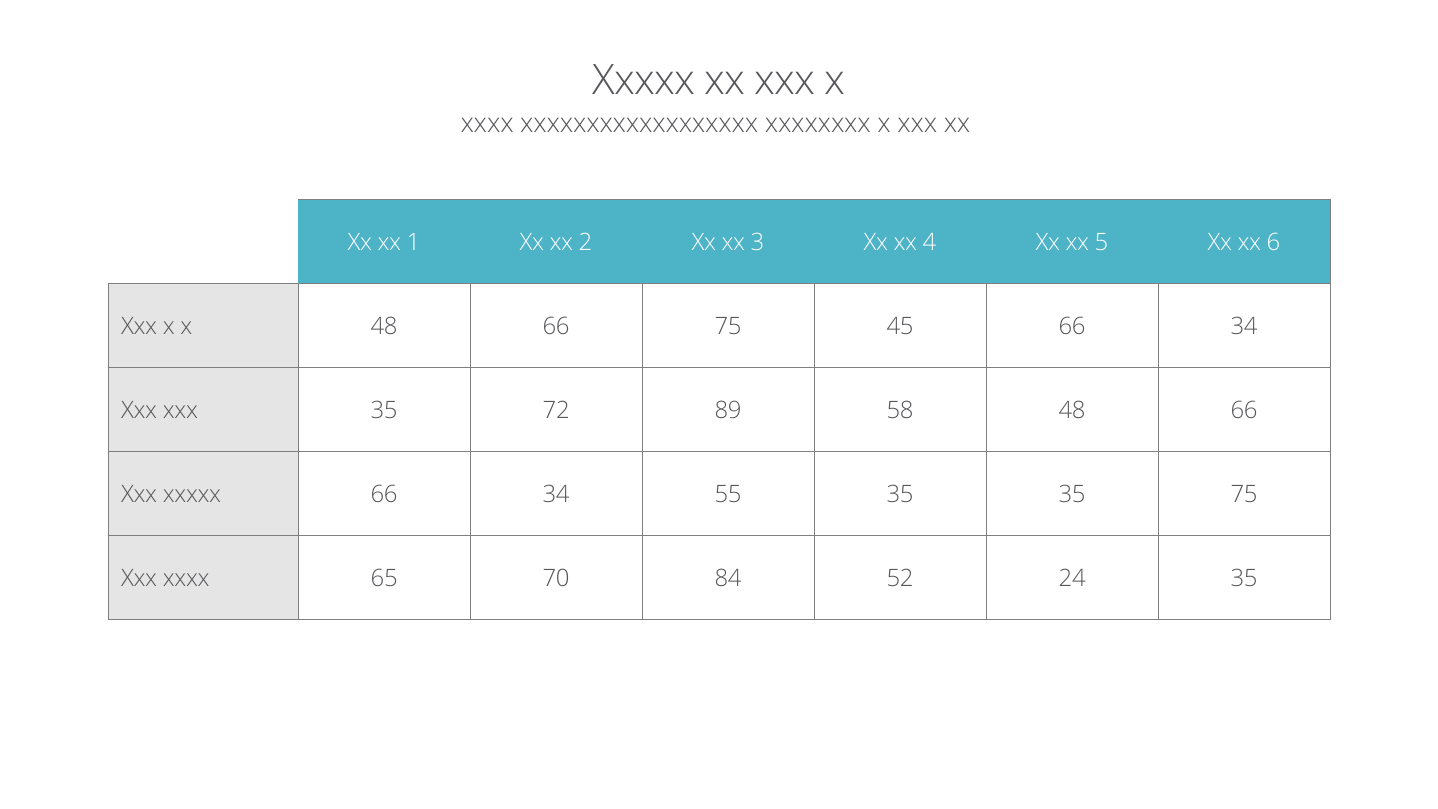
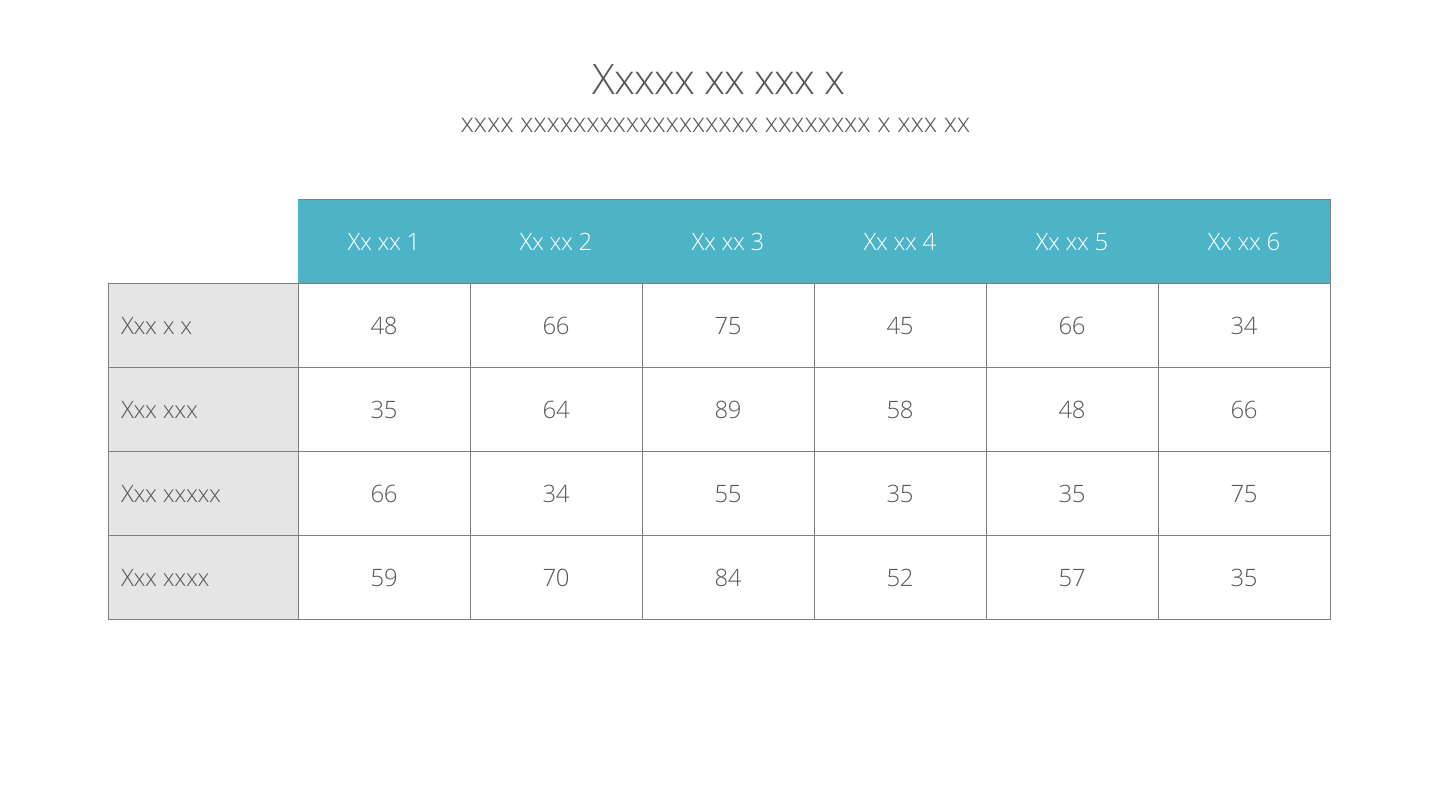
72: 72 -> 64 (556, 411)
65: 65 -> 59 (384, 579)
24: 24 -> 57 (1072, 579)
